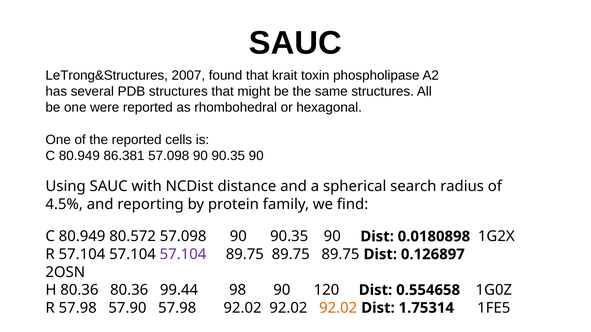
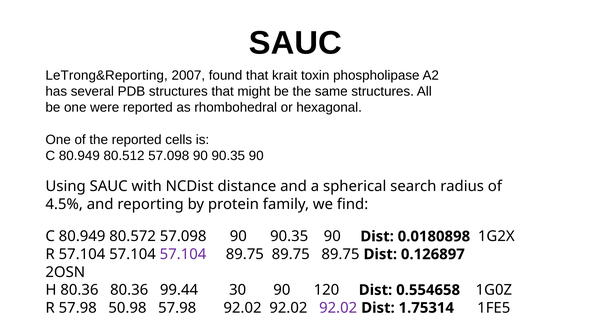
LeTrong&Structures: LeTrong&Structures -> LeTrong&Reporting (107, 76)
86.381: 86.381 -> 80.512 (124, 156)
98: 98 -> 30 (238, 290)
57.90: 57.90 -> 50.98 (127, 308)
92.02 colour: orange -> purple (338, 308)
